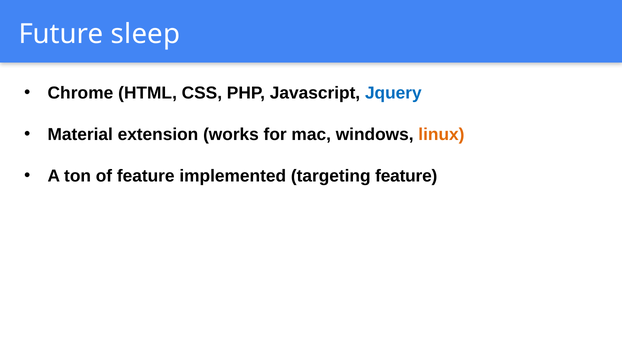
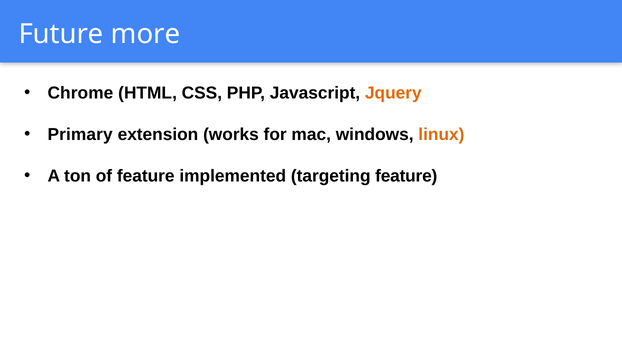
sleep: sleep -> more (146, 34)
Jquery colour: blue -> orange (393, 93)
Material: Material -> Primary (80, 134)
